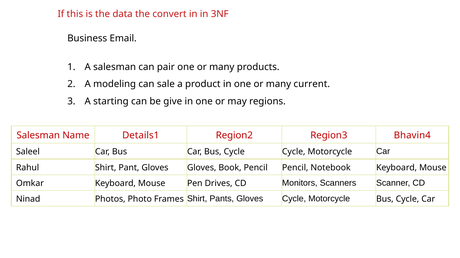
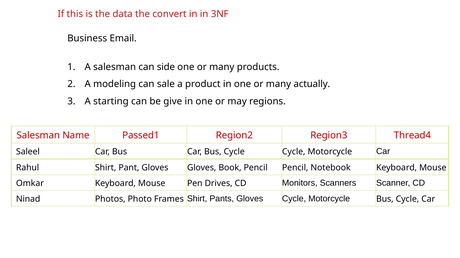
pair: pair -> side (166, 67)
current: current -> actually (312, 84)
Details1: Details1 -> Passed1 (141, 136)
Bhavin4: Bhavin4 -> Thread4 (412, 136)
